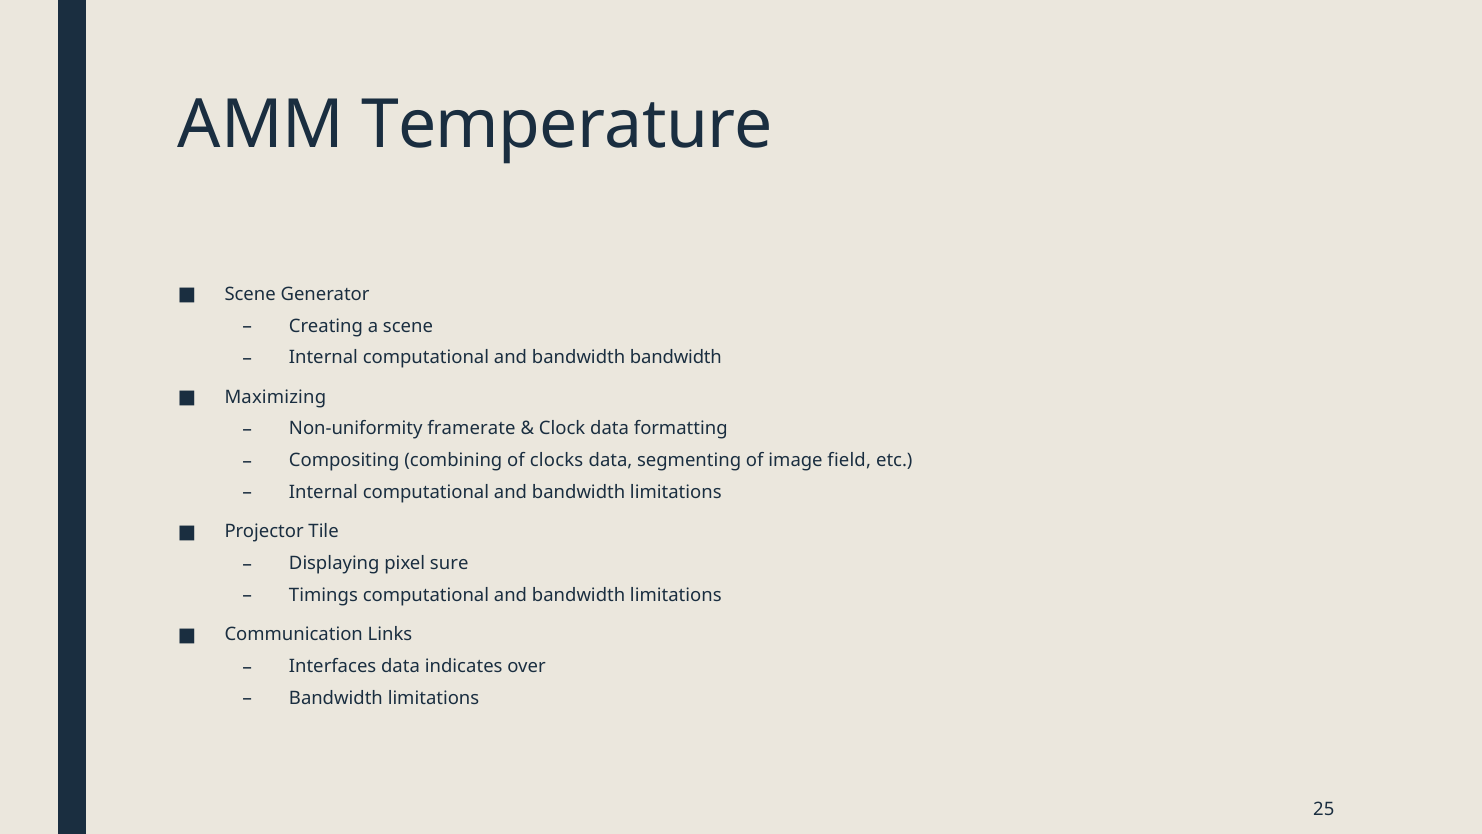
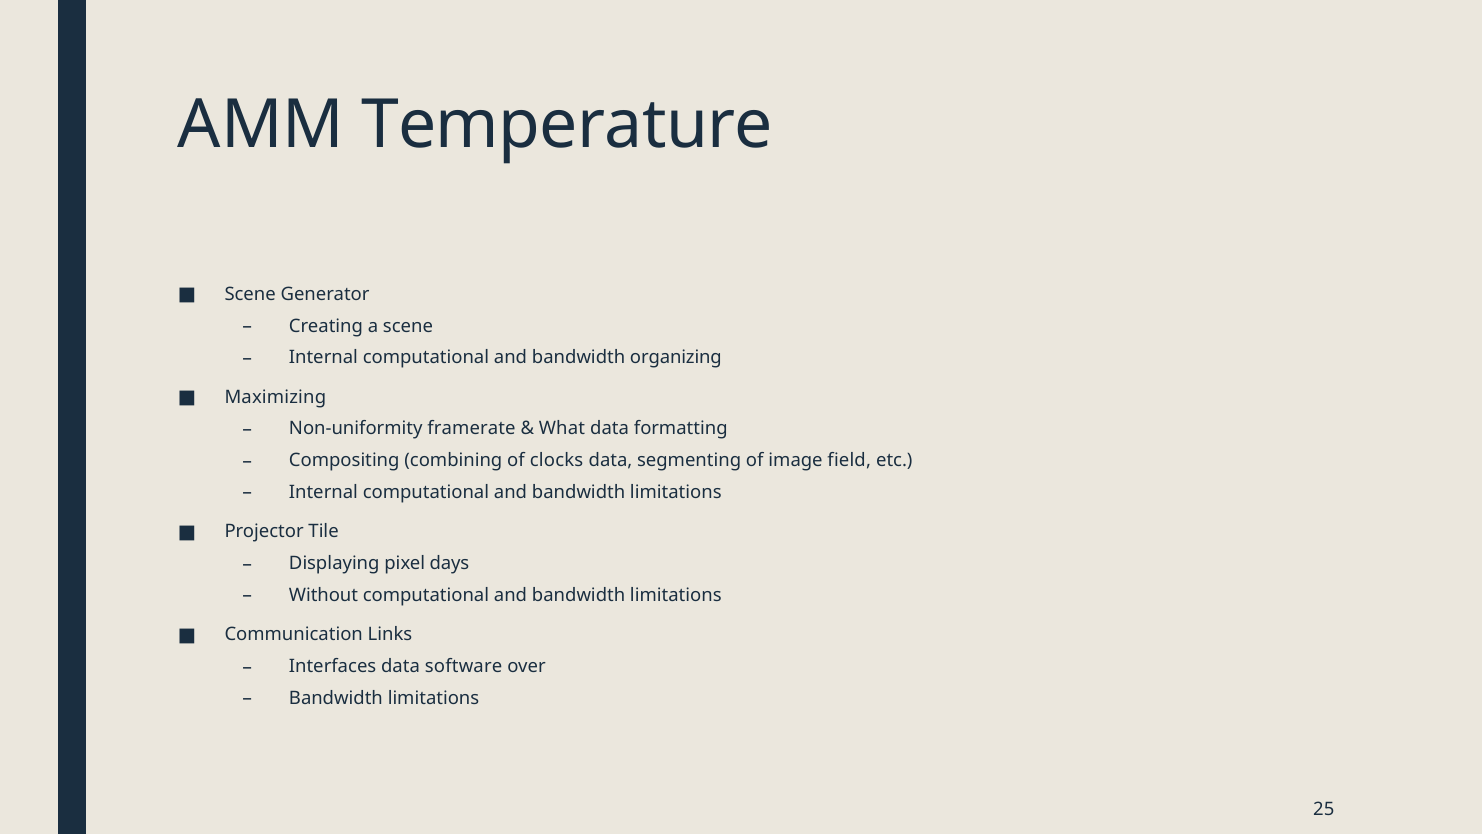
bandwidth bandwidth: bandwidth -> organizing (676, 357)
Clock: Clock -> What (562, 429)
sure: sure -> days (449, 563)
Timings: Timings -> Without (323, 595)
indicates: indicates -> software (464, 666)
